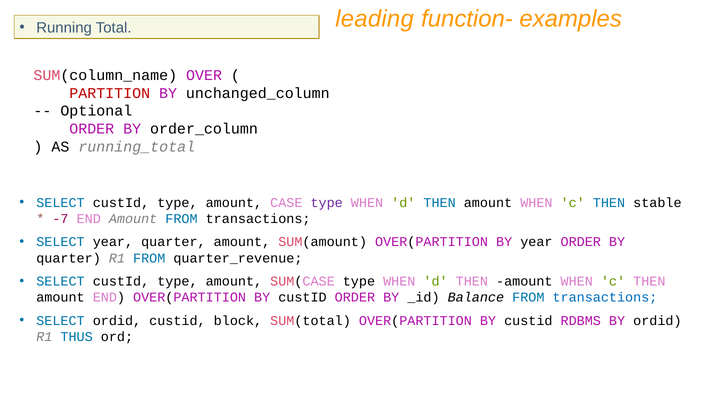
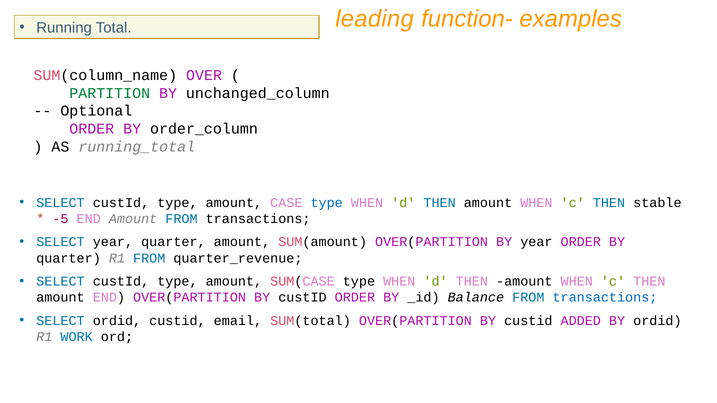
PARTITION colour: red -> green (110, 93)
type colour: purple -> blue (327, 203)
-7: -7 -> -5 (60, 219)
block: block -> email (238, 321)
RDBMS: RDBMS -> ADDED (581, 321)
THUS: THUS -> WORK (77, 337)
